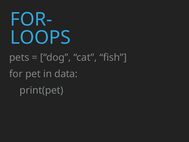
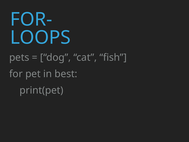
data: data -> best (66, 74)
